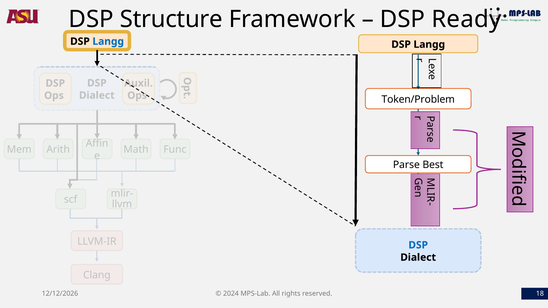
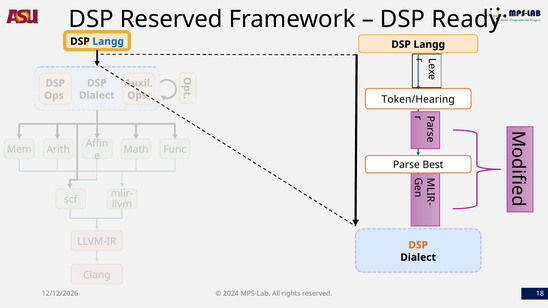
Structure: Structure -> Reserved (171, 19)
Token/Problem: Token/Problem -> Token/Hearing (418, 99)
DSP colour: blue -> orange (418, 245)
